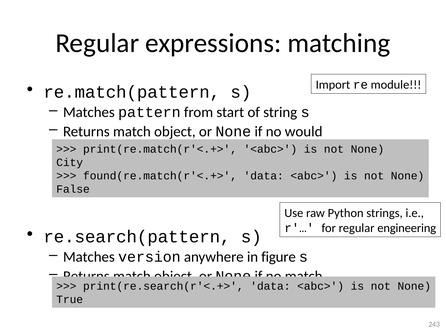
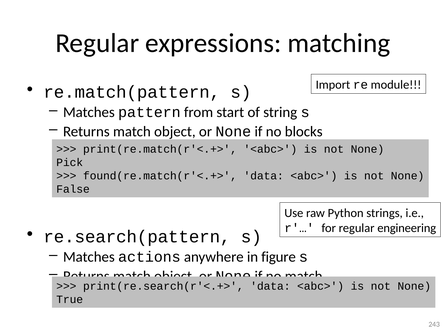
would: would -> blocks (304, 131)
City: City -> Pick (70, 162)
version: version -> actions (149, 257)
